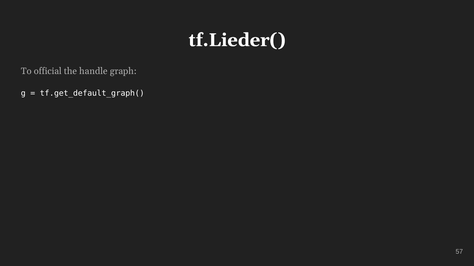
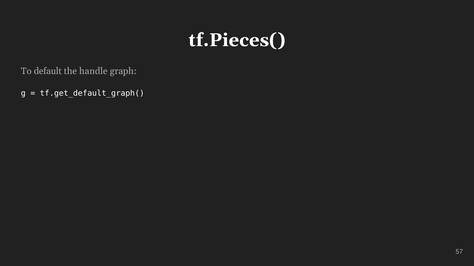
tf.Lieder(: tf.Lieder( -> tf.Pieces( (237, 40)
official: official -> default (48, 71)
